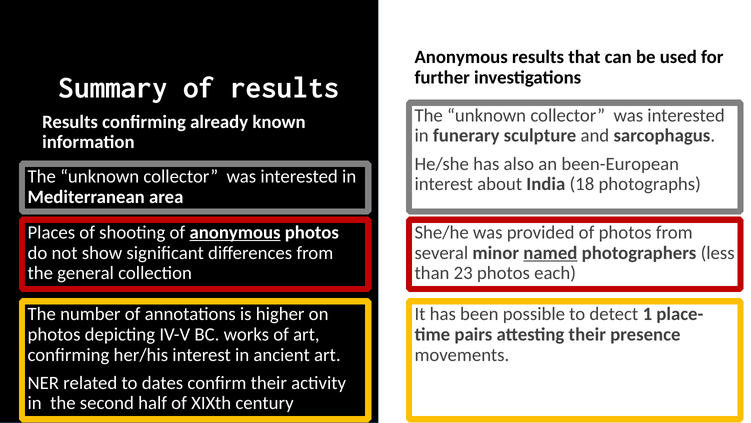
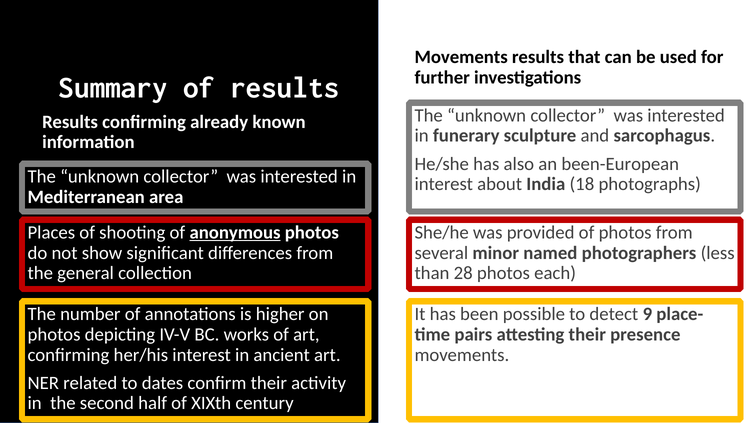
Anonymous: Anonymous -> Movements (461, 57)
named underline: present -> none (550, 252)
23: 23 -> 28 (463, 273)
1: 1 -> 9 (647, 314)
